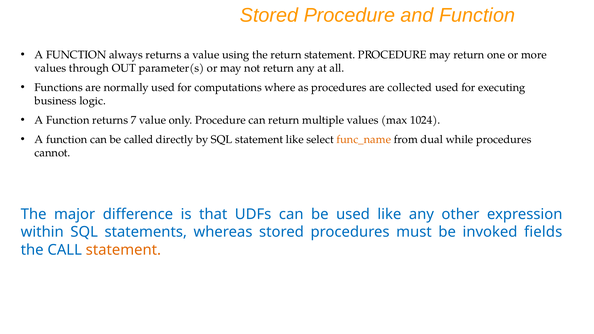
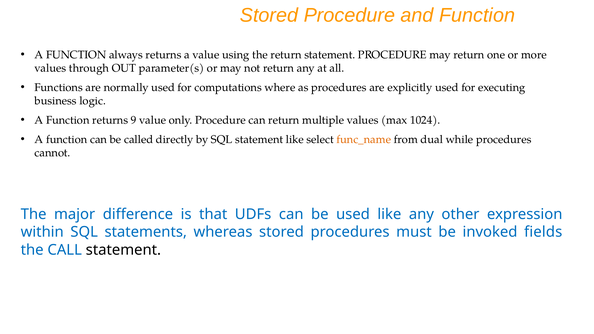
collected: collected -> explicitly (410, 88)
7: 7 -> 9 (134, 120)
statement colour: orange -> black (123, 250)
